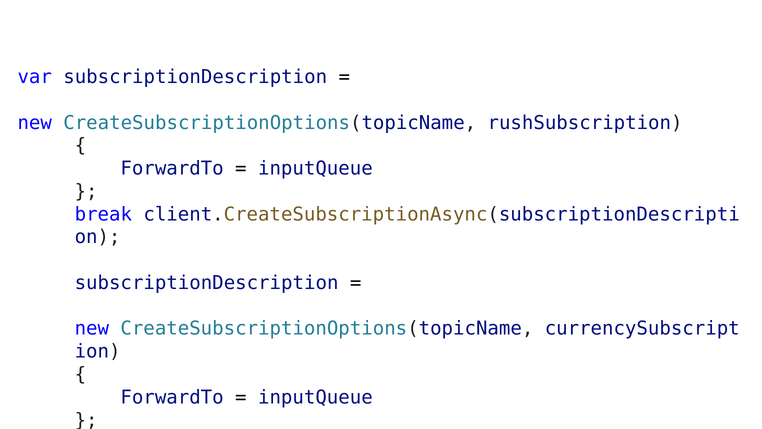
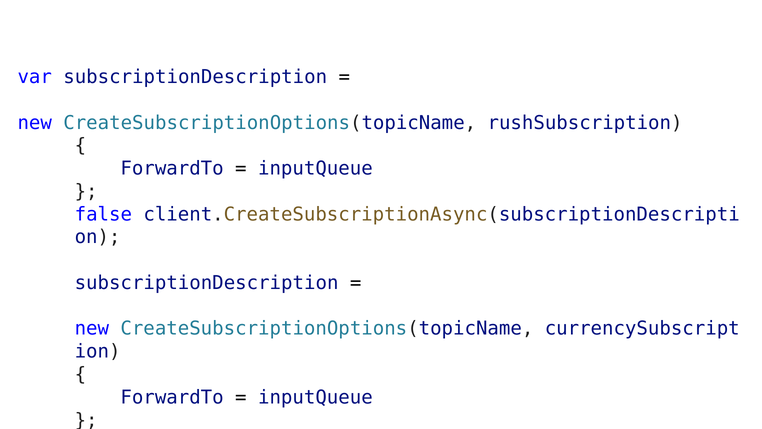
break: break -> false (103, 214)
